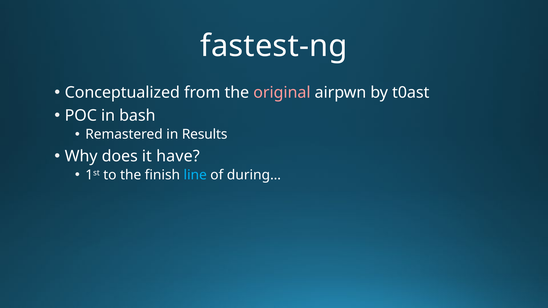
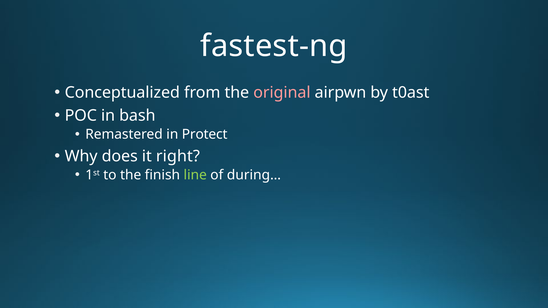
Results: Results -> Protect (205, 135)
have: have -> right (178, 156)
line colour: light blue -> light green (195, 175)
